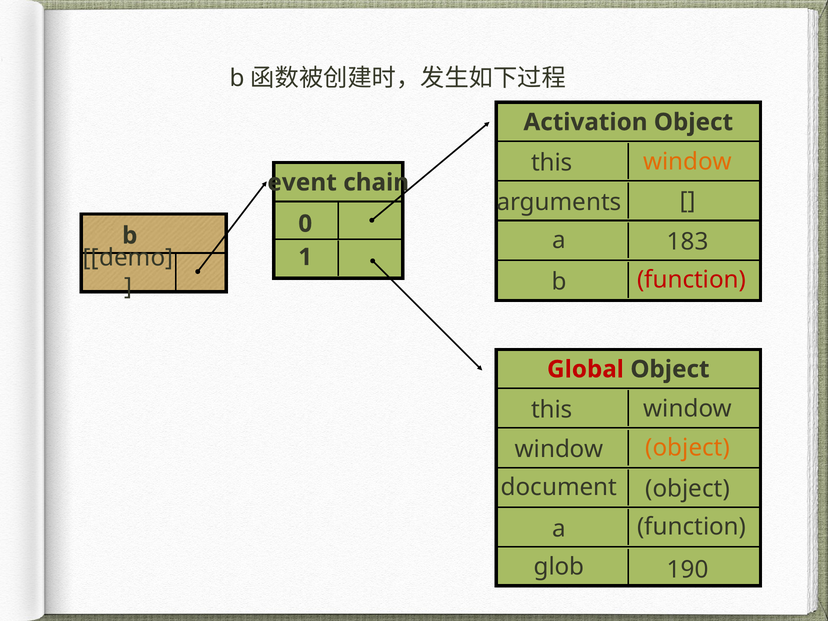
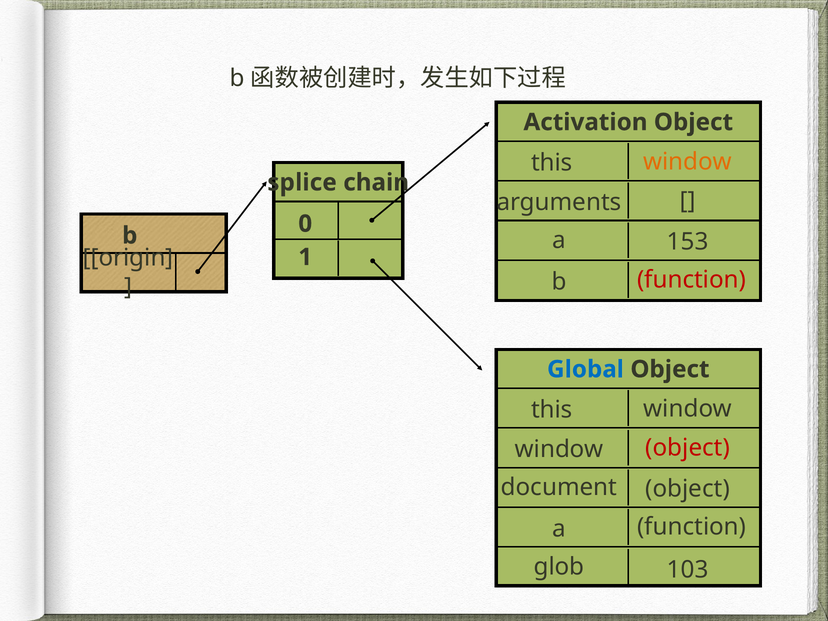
event: event -> splice (302, 182)
183: 183 -> 153 (688, 242)
demo: demo -> origin (128, 258)
Global colour: red -> blue (586, 369)
object colour: orange -> red (688, 448)
190: 190 -> 103 (688, 570)
